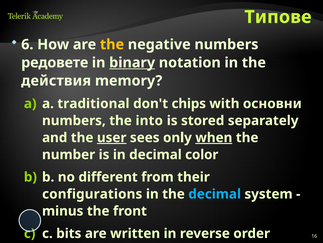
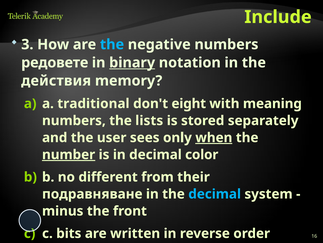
Типове: Типове -> Include (278, 17)
6: 6 -> 3 (27, 44)
the colour: yellow -> light blue (112, 44)
chips: chips -> eight (189, 103)
основни: основни -> meaning (272, 103)
into: into -> lists (149, 120)
user underline: present -> none (112, 137)
number underline: none -> present (69, 154)
configurations: configurations -> подравняване (92, 193)
